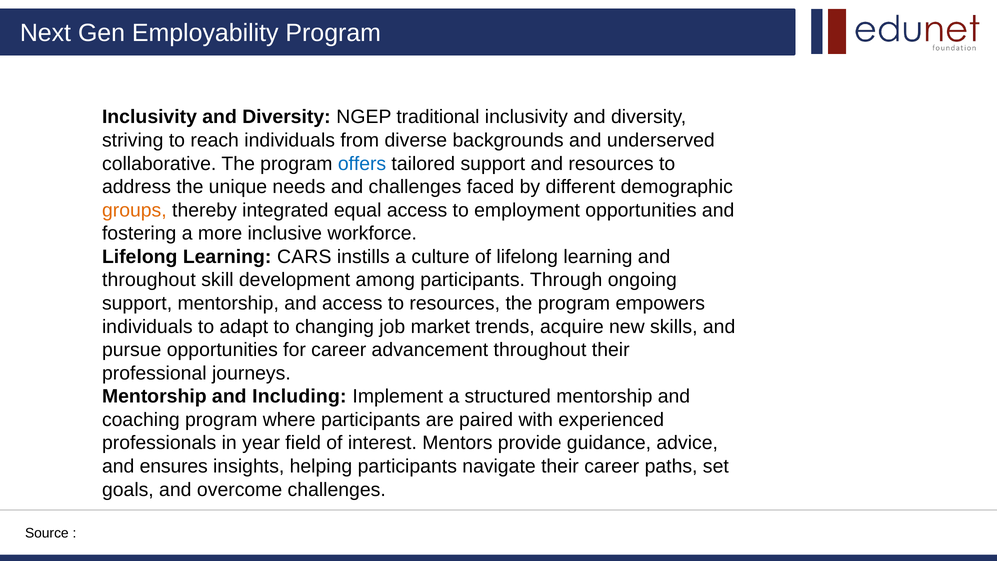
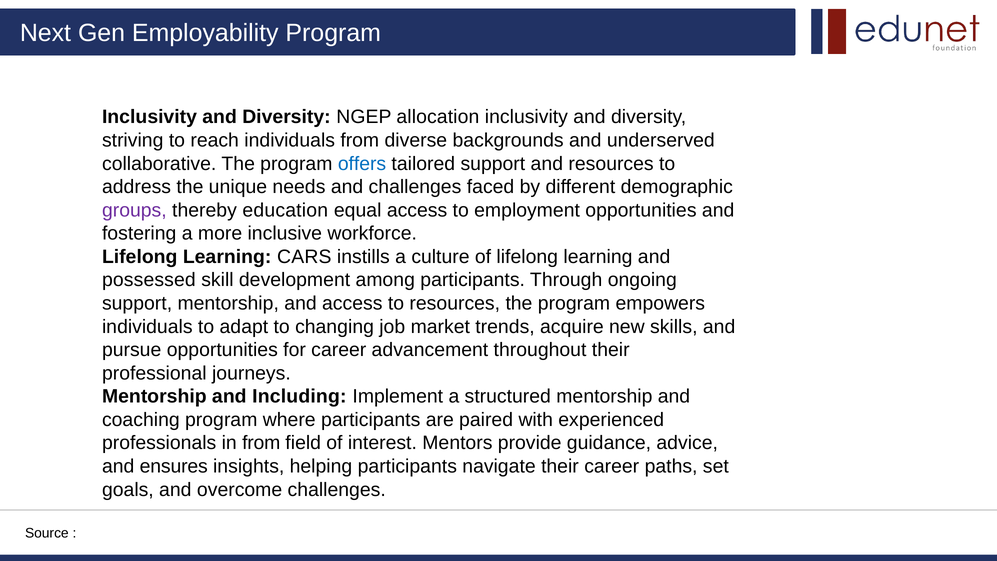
traditional: traditional -> allocation (438, 117)
groups colour: orange -> purple (134, 210)
integrated: integrated -> education (285, 210)
throughout: throughout -> possessed (149, 280)
in year: year -> from (261, 443)
